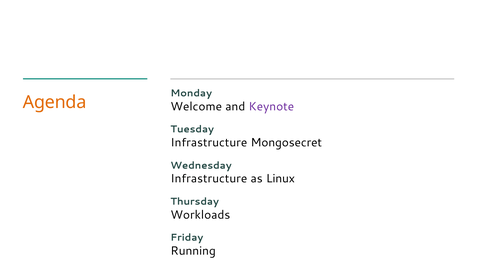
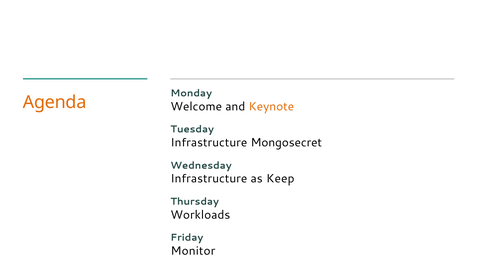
Keynote colour: purple -> orange (271, 107)
Linux: Linux -> Keep (280, 179)
Running: Running -> Monitor (193, 251)
